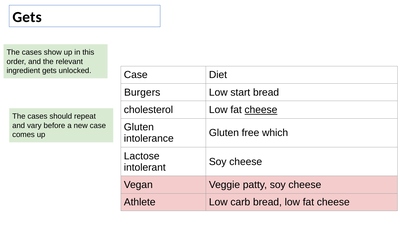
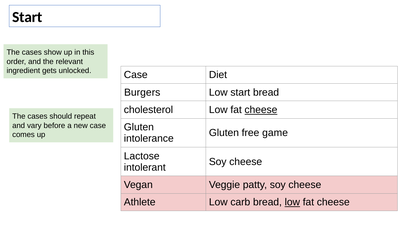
Gets: Gets -> Start (27, 17)
which: which -> game (275, 133)
low underline: none -> present (292, 202)
